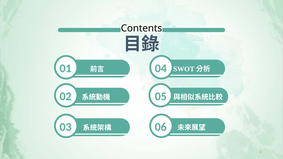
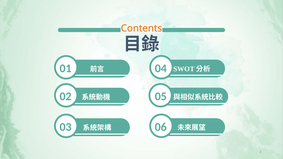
Contents colour: black -> orange (141, 28)
